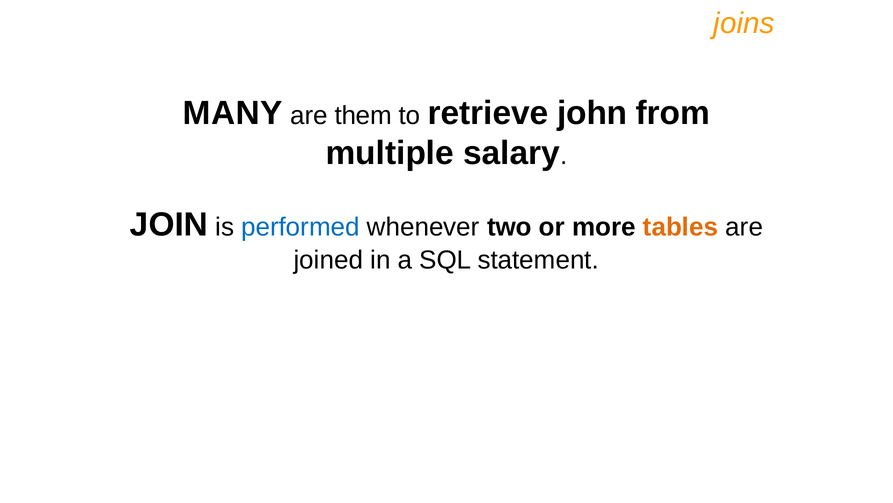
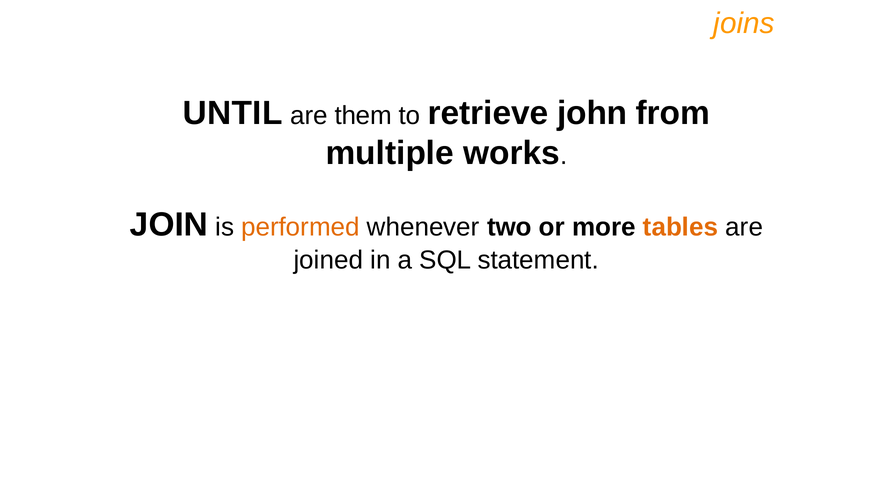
MANY: MANY -> UNTIL (233, 113)
salary: salary -> works (512, 153)
performed colour: blue -> orange (300, 227)
